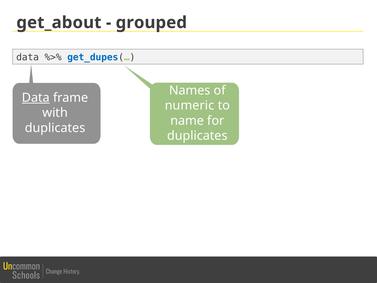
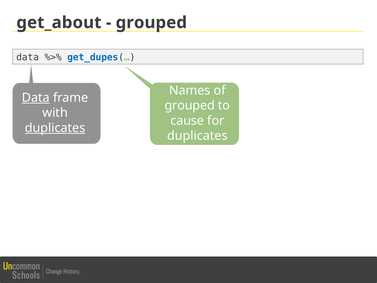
numeric: numeric -> grouped (190, 105)
name: name -> cause (187, 121)
duplicates underline: none -> present (55, 128)
